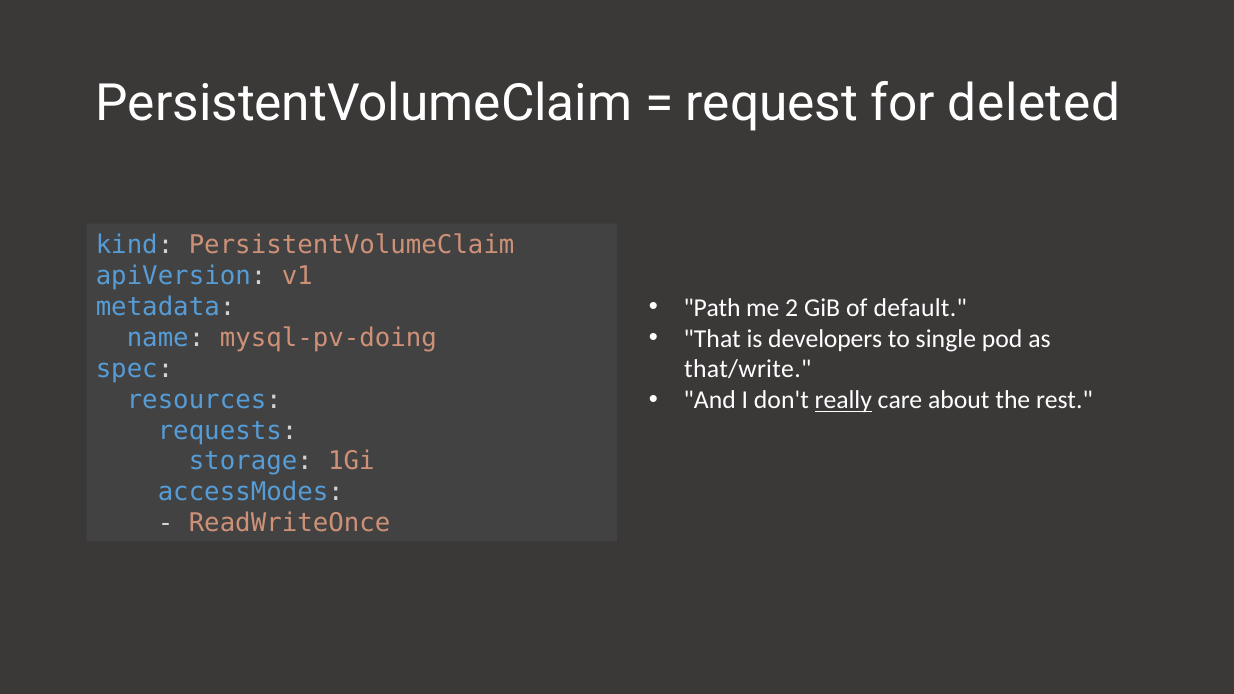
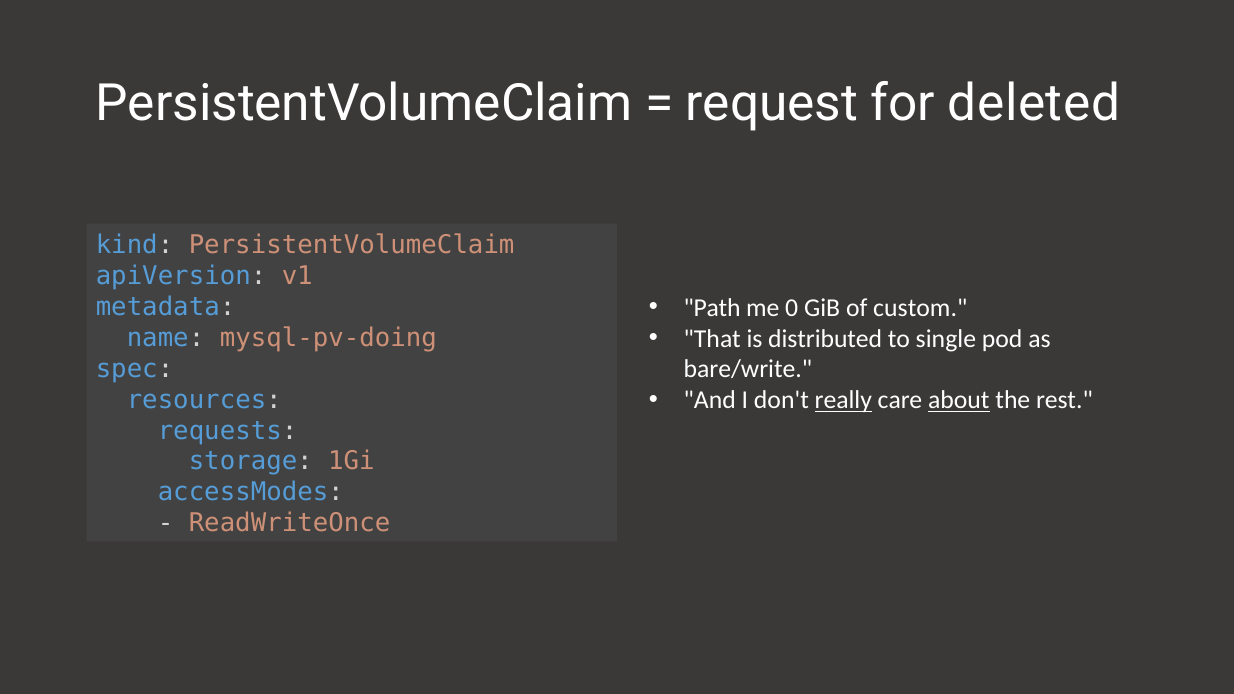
2: 2 -> 0 (792, 308)
default: default -> custom (920, 308)
developers: developers -> distributed (825, 339)
that/write: that/write -> bare/write (748, 370)
about underline: none -> present (959, 400)
